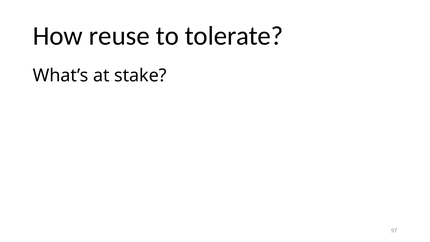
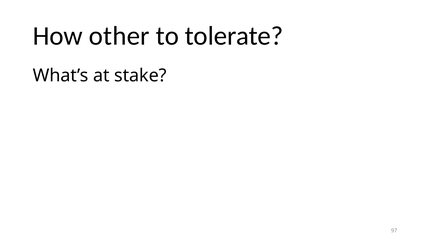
reuse: reuse -> other (119, 36)
